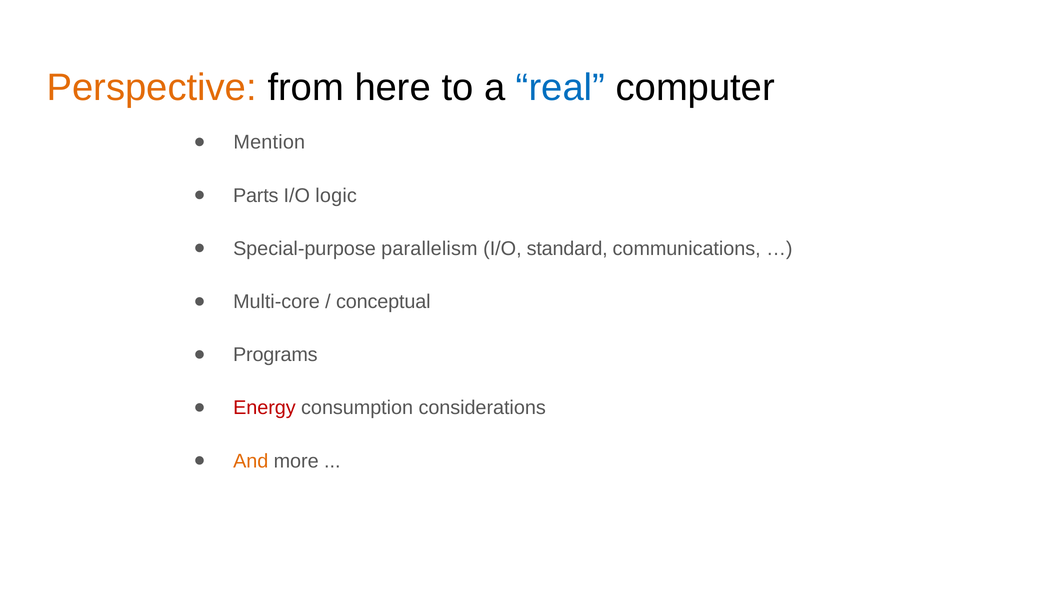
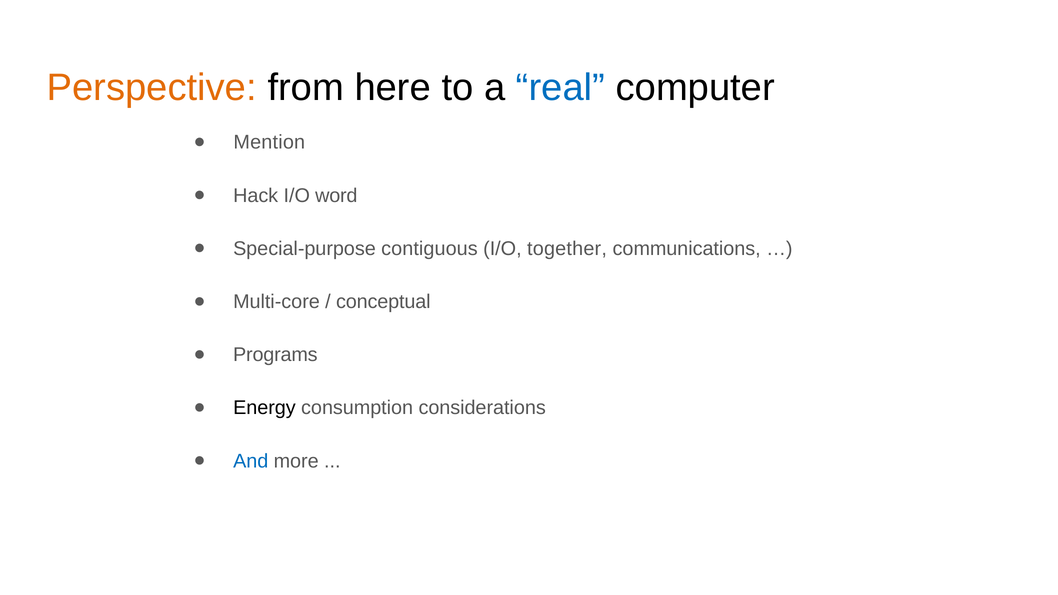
Parts: Parts -> Hack (256, 196)
logic: logic -> word (336, 196)
parallelism: parallelism -> contiguous (429, 249)
standard: standard -> together (567, 249)
Energy colour: red -> black (264, 408)
And colour: orange -> blue (251, 461)
